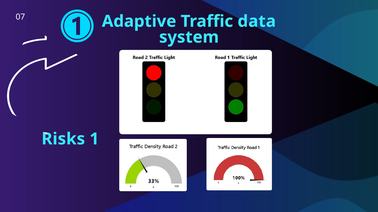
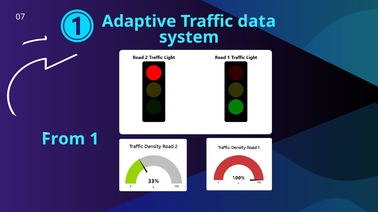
Risks: Risks -> From (63, 139)
